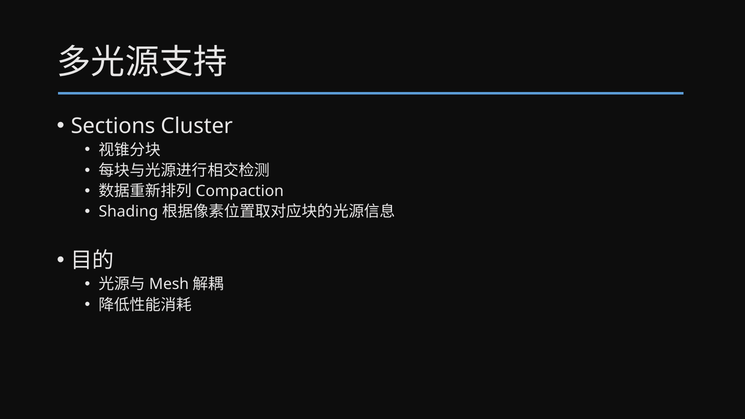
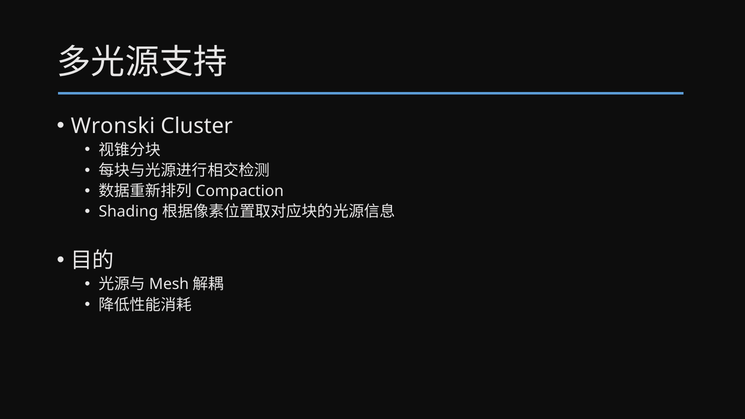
Sections: Sections -> Wronski (113, 126)
